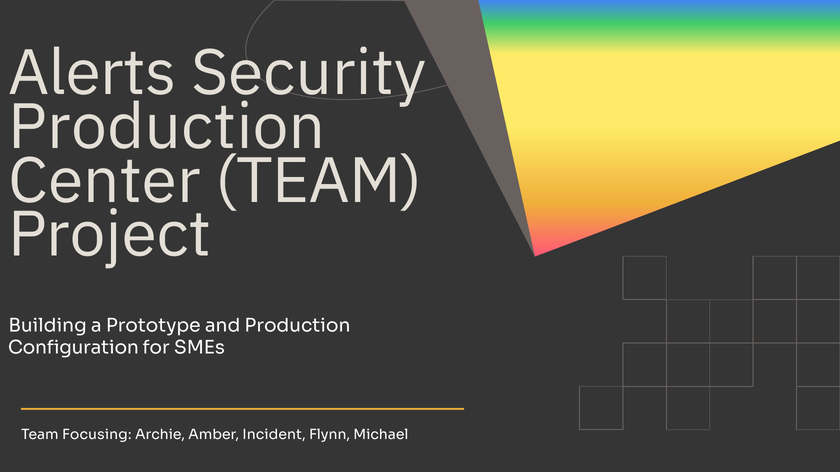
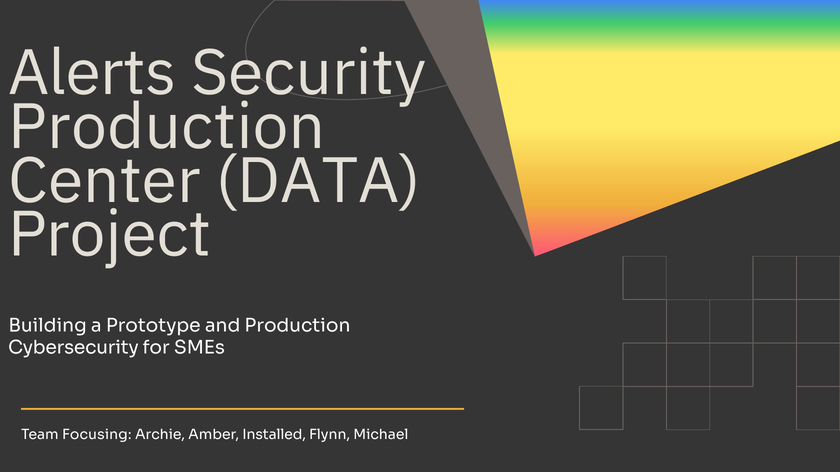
Center TEAM: TEAM -> DATA (318, 181)
Configuration: Configuration -> Cybersecurity (73, 348)
Incident: Incident -> Installed (274, 435)
